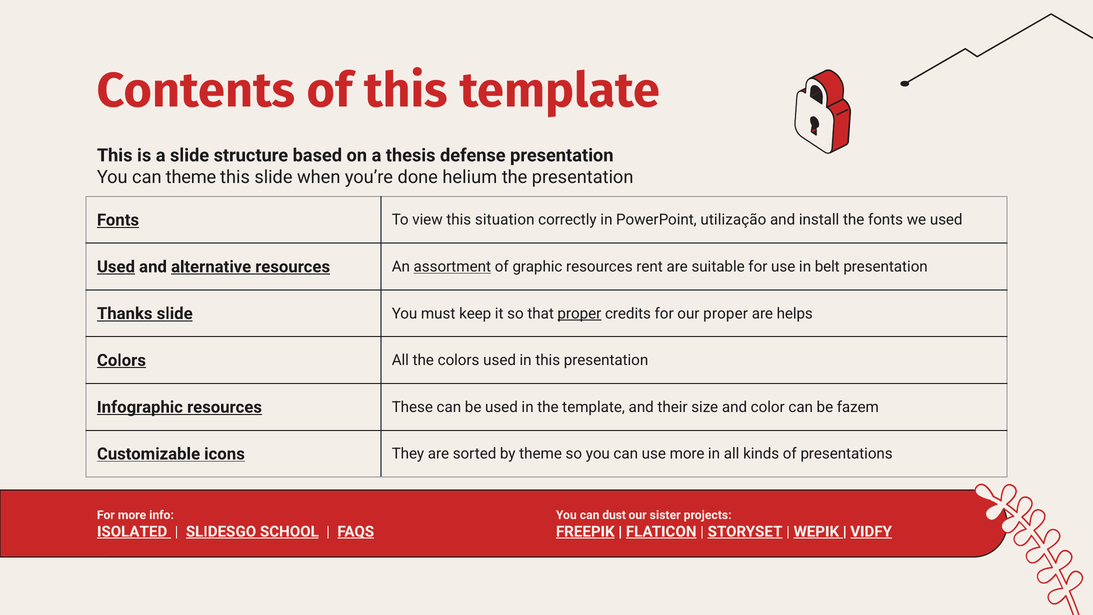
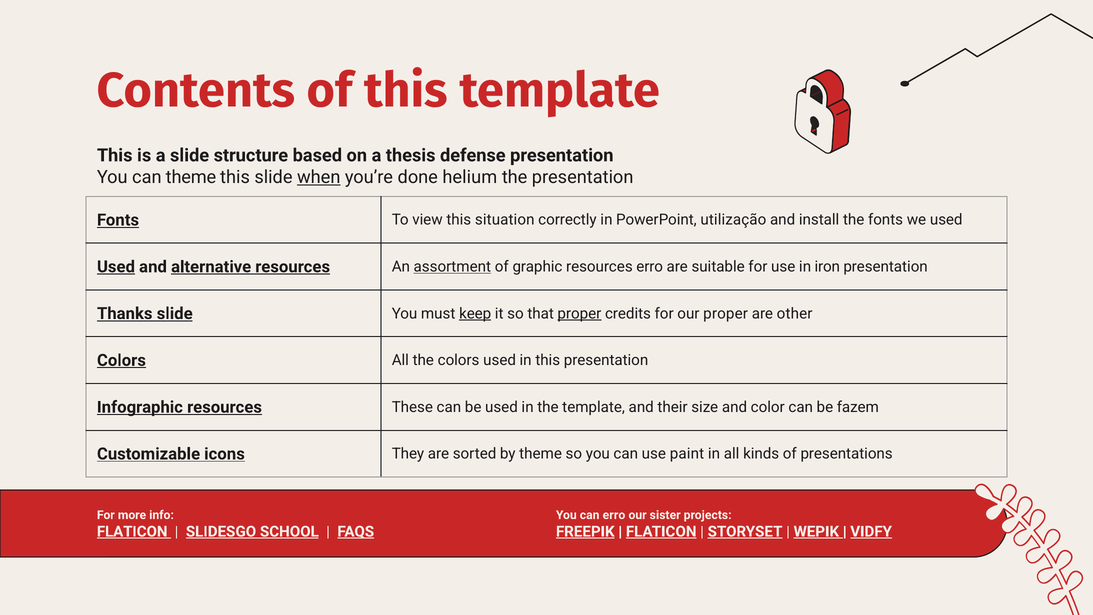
when underline: none -> present (319, 177)
resources rent: rent -> erro (650, 267)
belt: belt -> iron (827, 267)
keep underline: none -> present (475, 313)
helps: helps -> other (795, 313)
use more: more -> paint (687, 454)
can dust: dust -> erro (614, 515)
ISOLATED: ISOLATED -> FLATICON (132, 531)
